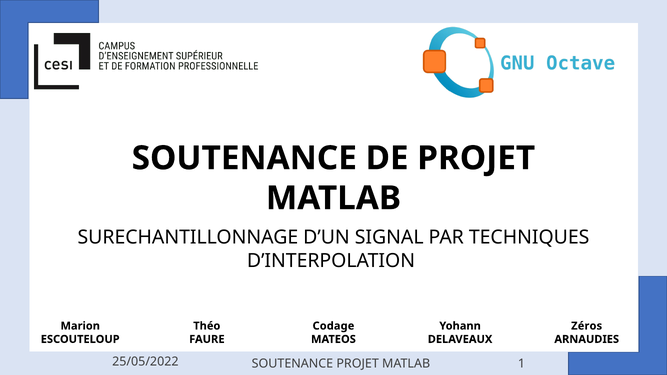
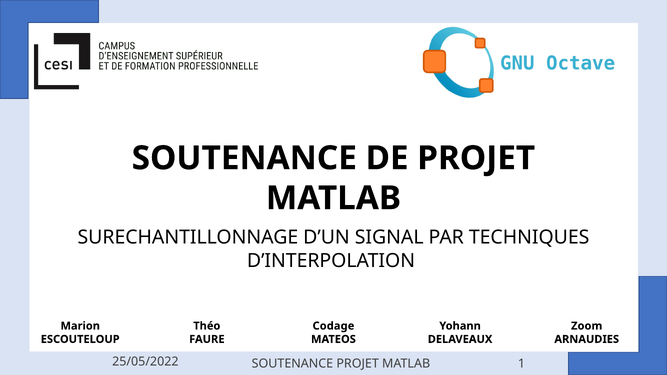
Zéros: Zéros -> Zoom (587, 326)
